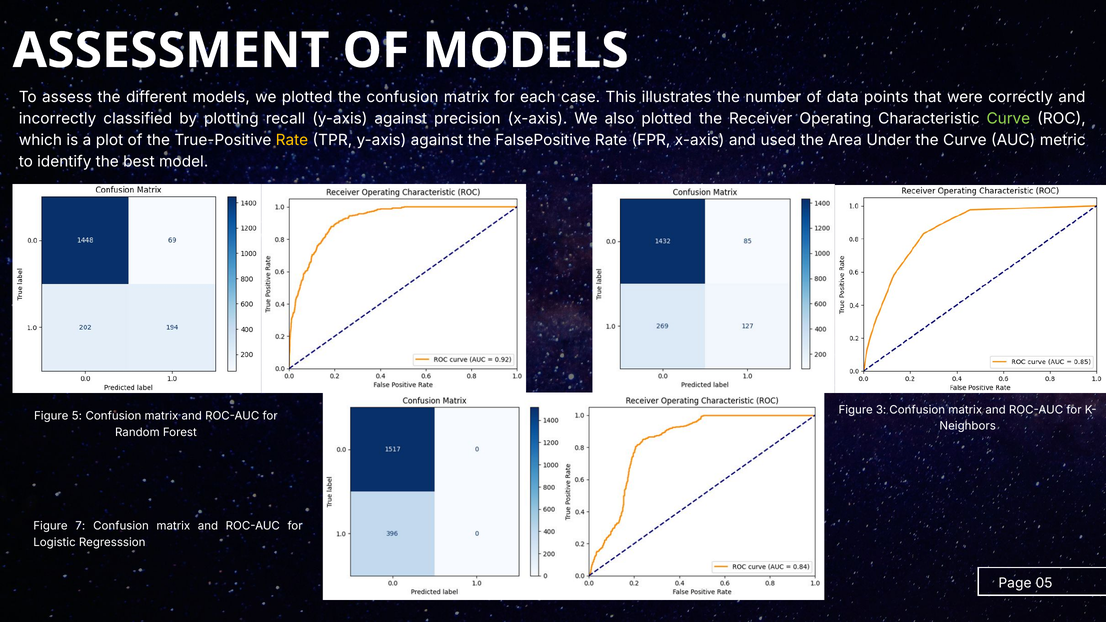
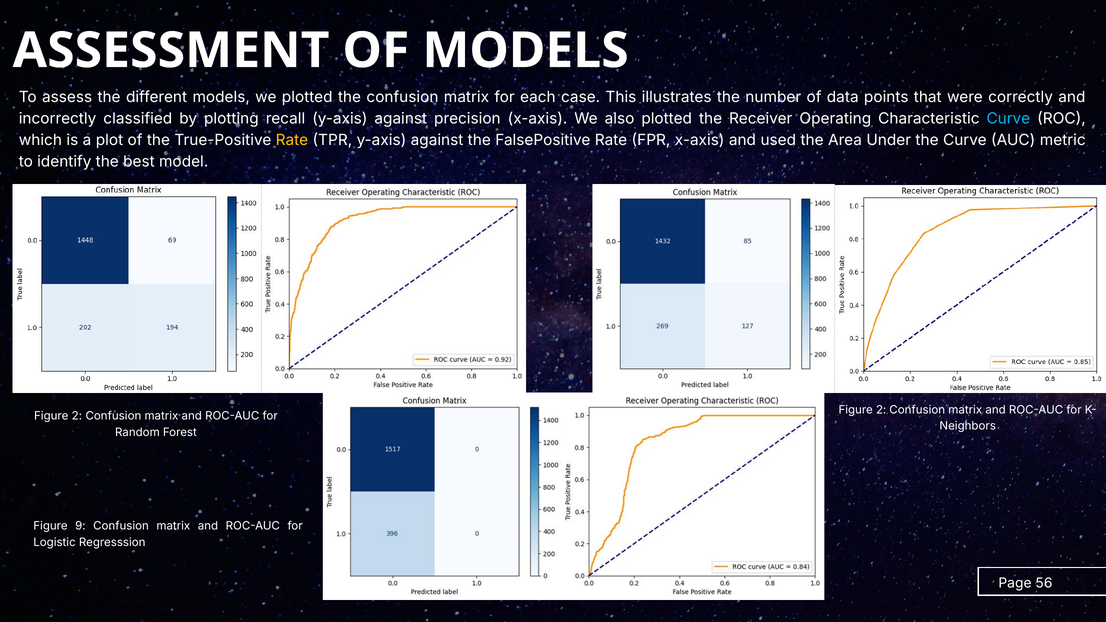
Curve colour: light green -> light blue (1008, 119)
3: 3 -> 2 (881, 410)
5: 5 -> 2 (77, 416)
7: 7 -> 9 (80, 526)
05: 05 -> 56 (1044, 583)
